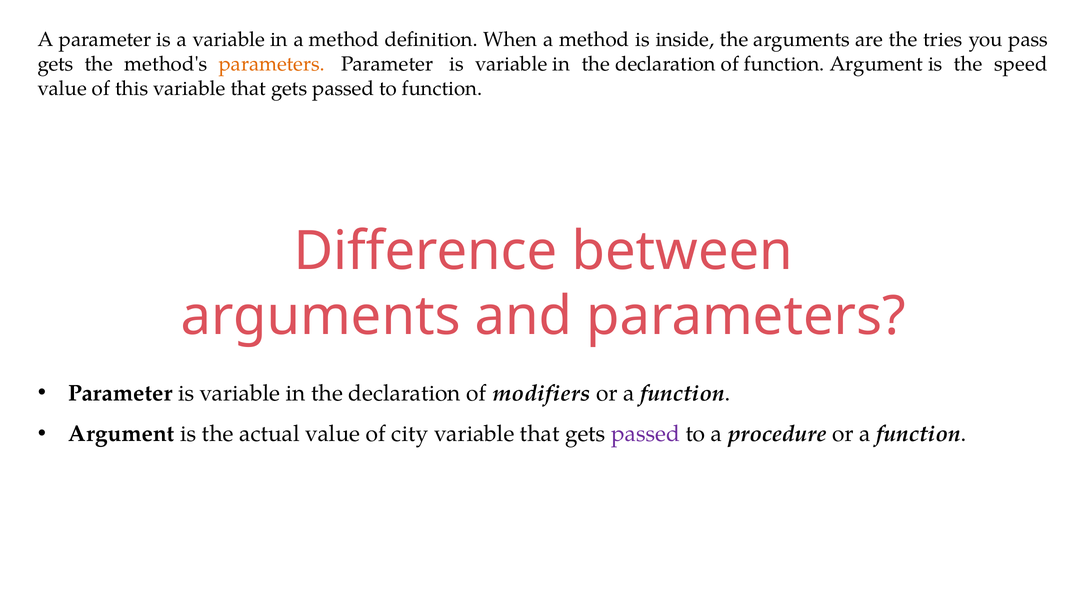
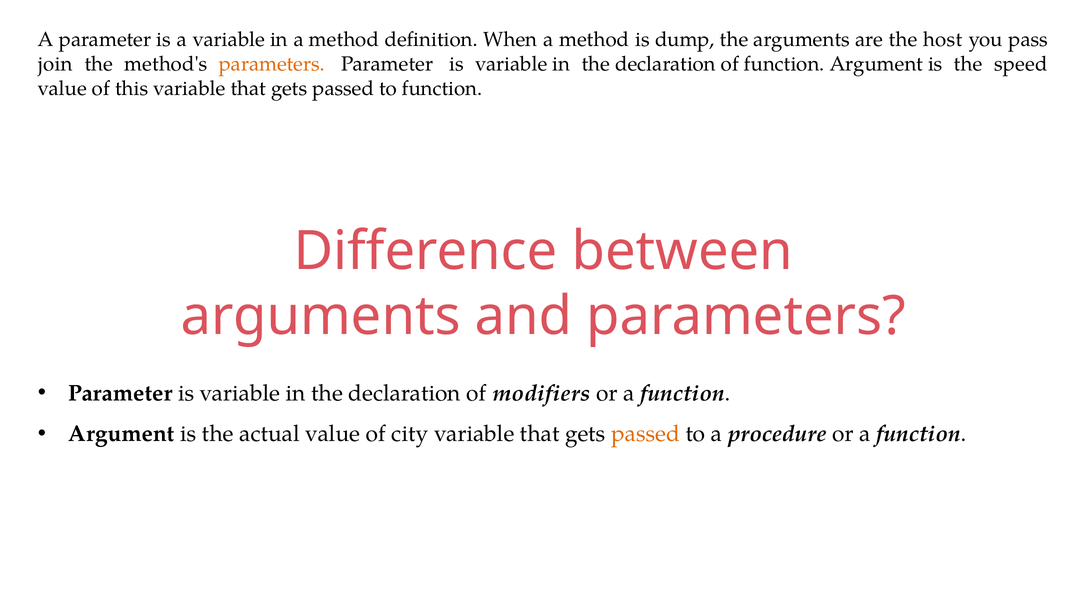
inside: inside -> dump (685, 40)
tries: tries -> host (943, 40)
gets: gets -> join (55, 64)
passed colour: purple -> orange (646, 434)
